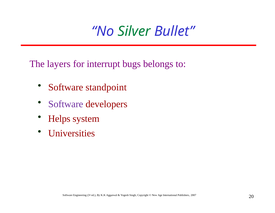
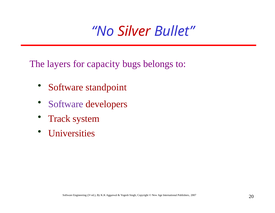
Silver colour: green -> red (134, 31)
interrupt: interrupt -> capacity (103, 64)
Helps: Helps -> Track (59, 118)
